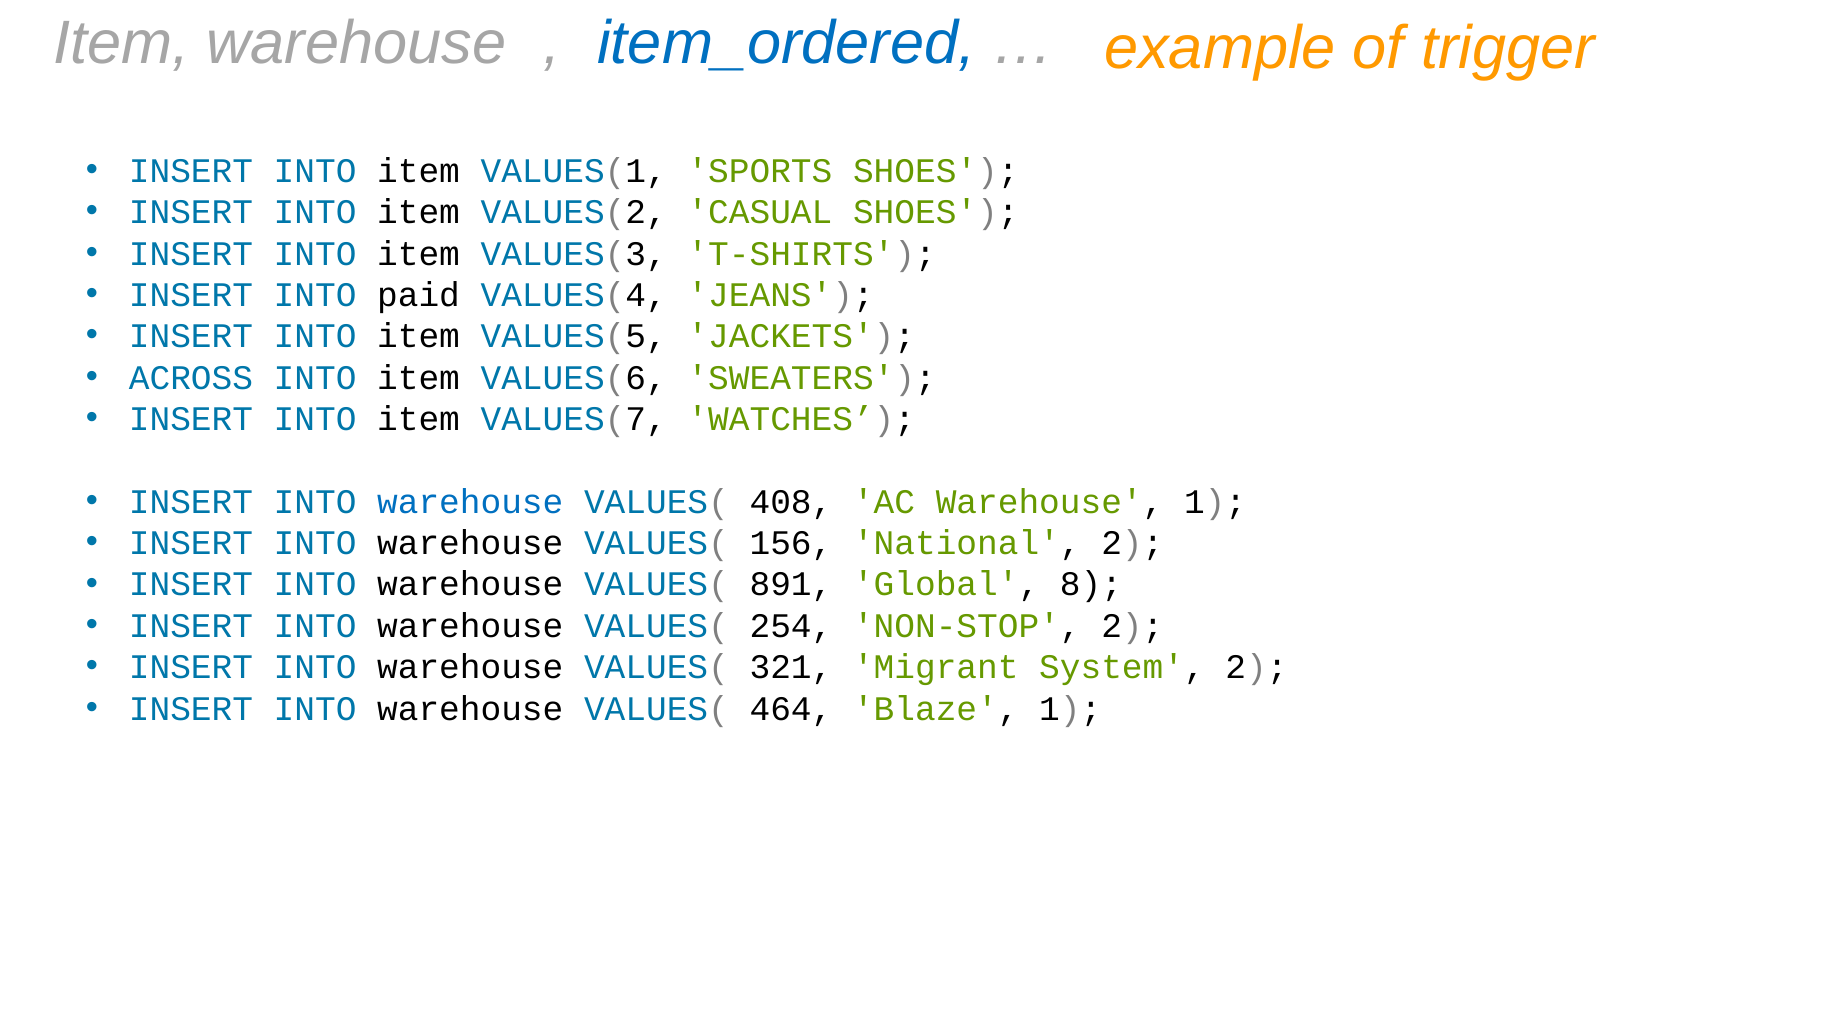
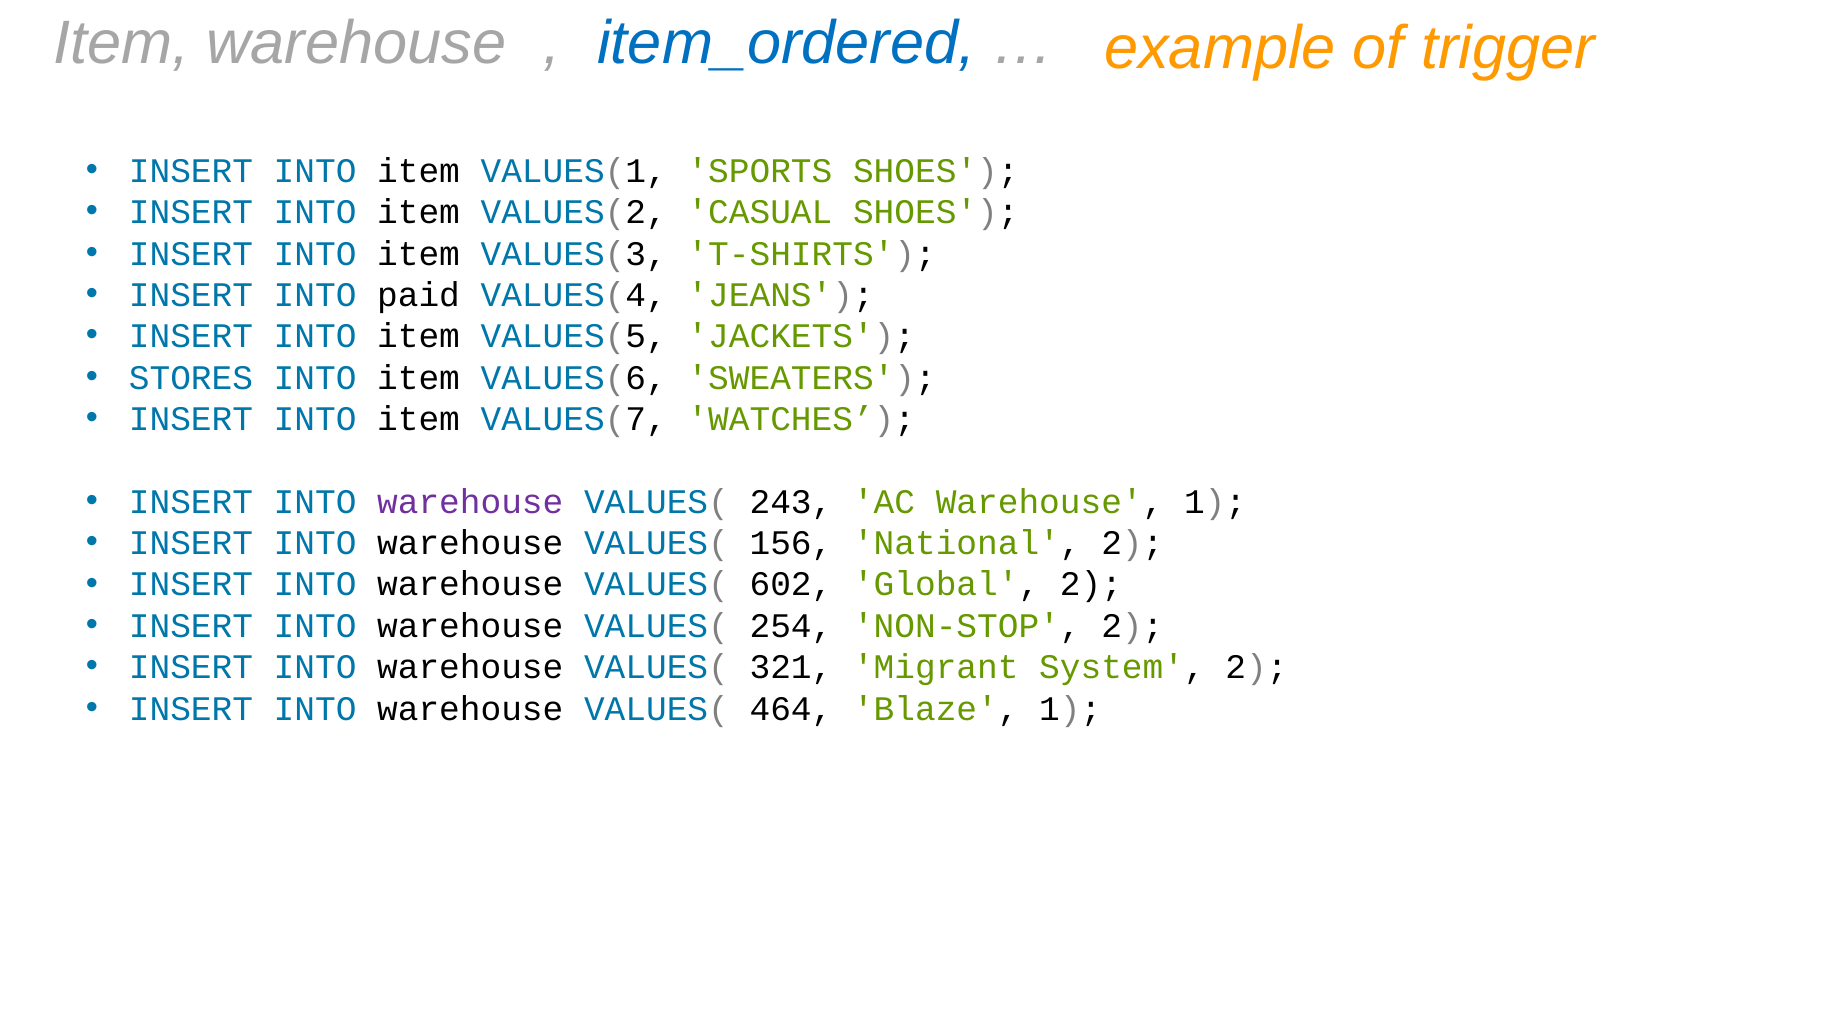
ACROSS: ACROSS -> STORES (191, 378)
warehouse colour: blue -> purple (470, 502)
408: 408 -> 243 (791, 502)
891: 891 -> 602 (791, 585)
Global 8: 8 -> 2 (1091, 585)
